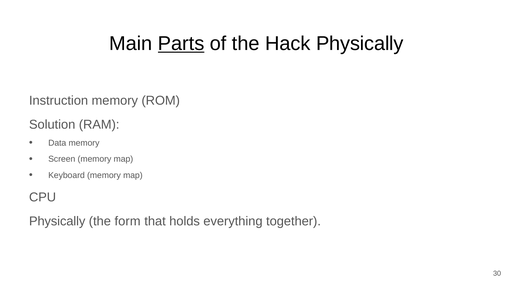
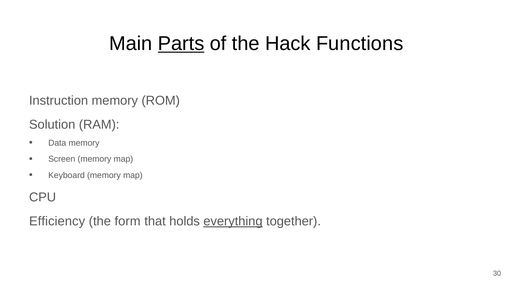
Hack Physically: Physically -> Functions (360, 43)
Physically: Physically -> Efficiency (57, 221)
everything underline: none -> present (233, 221)
